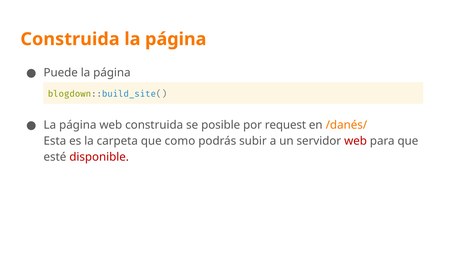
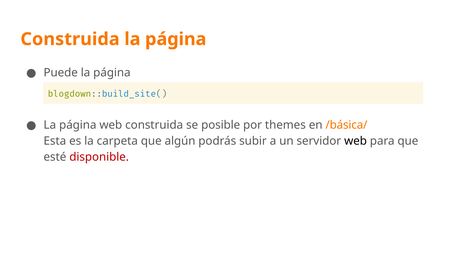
request: request -> themes (285, 125)
/danés/: /danés/ -> /básica/ (346, 125)
como: como -> algún (180, 141)
web colour: red -> black (356, 141)
